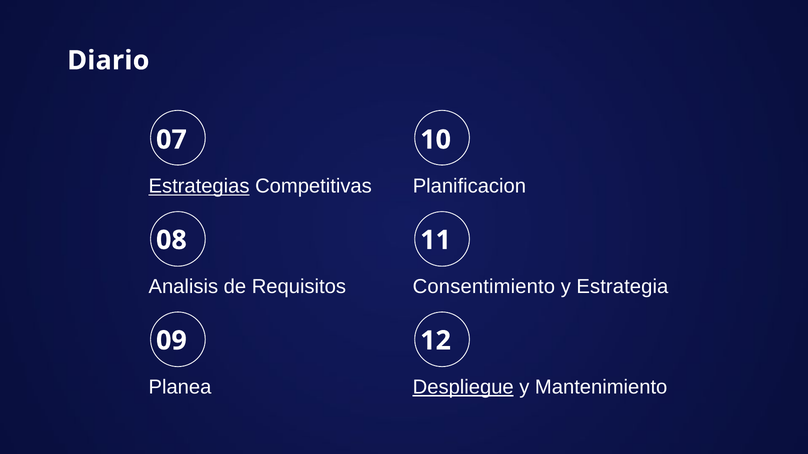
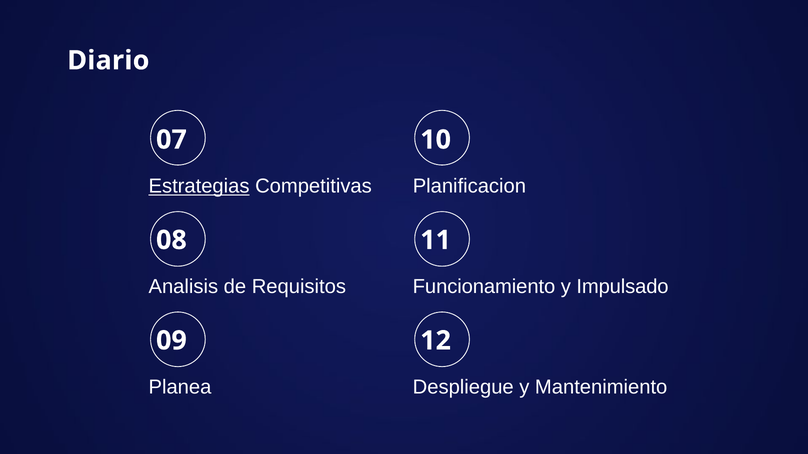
Consentimiento: Consentimiento -> Funcionamiento (484, 287)
Estrategia: Estrategia -> Impulsado (623, 287)
Despliegue underline: present -> none (463, 388)
